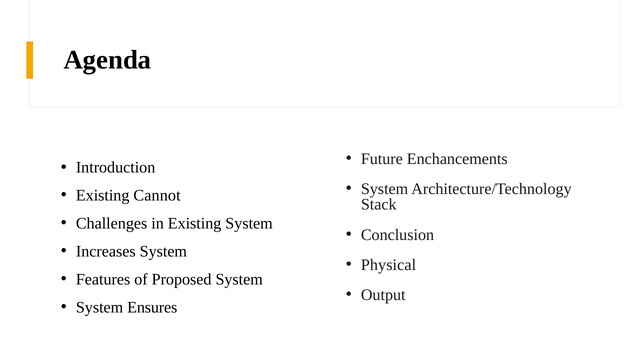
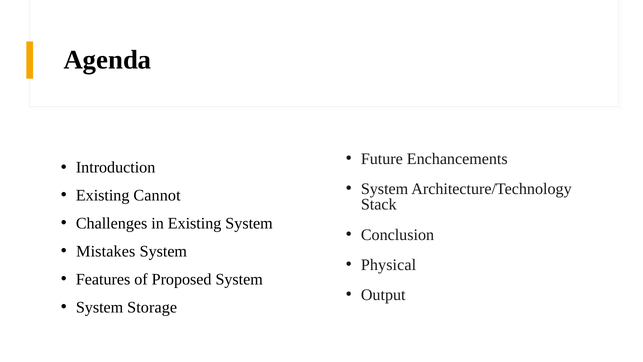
Increases: Increases -> Mistakes (106, 251)
Ensures: Ensures -> Storage (152, 307)
